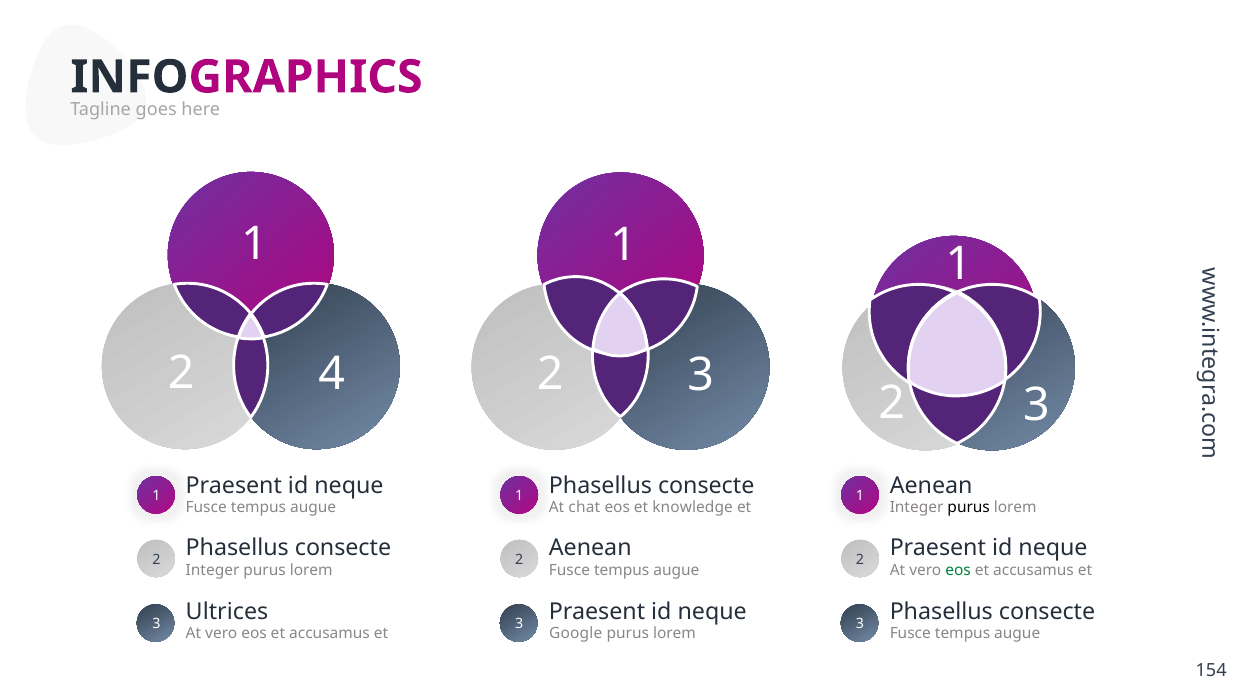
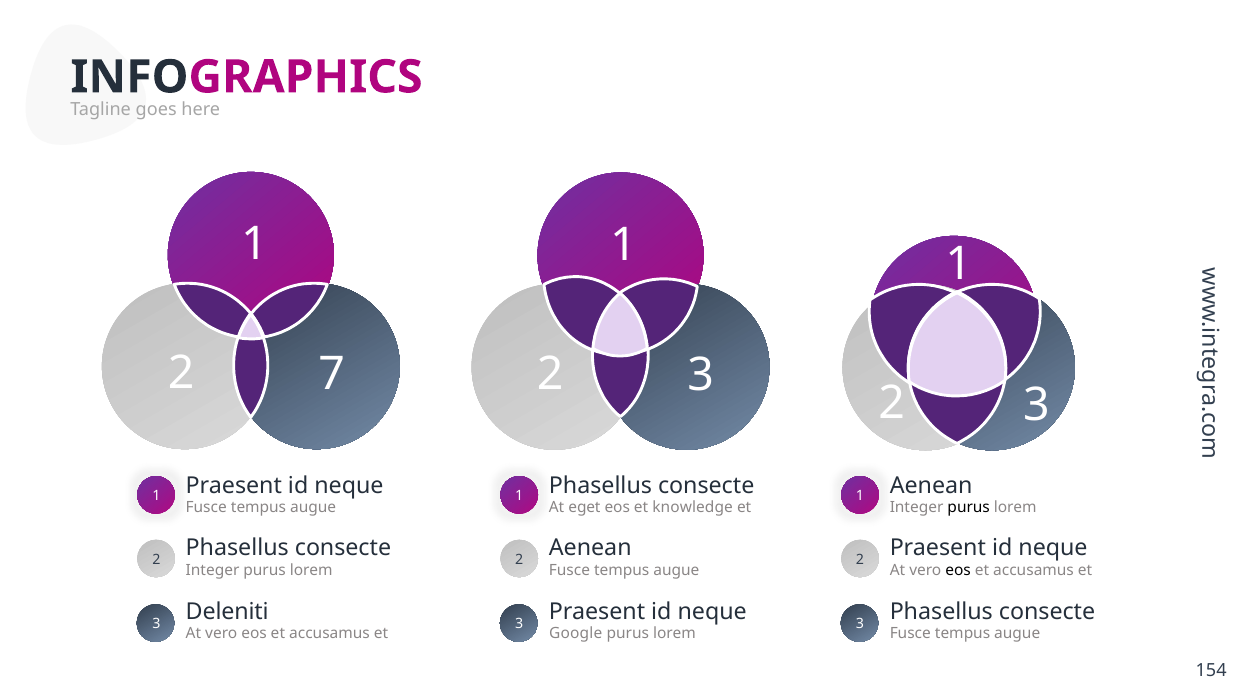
4: 4 -> 7 (332, 374)
chat: chat -> eget (585, 508)
eos colour: green -> black (958, 570)
Ultrices: Ultrices -> Deleniti (227, 612)
